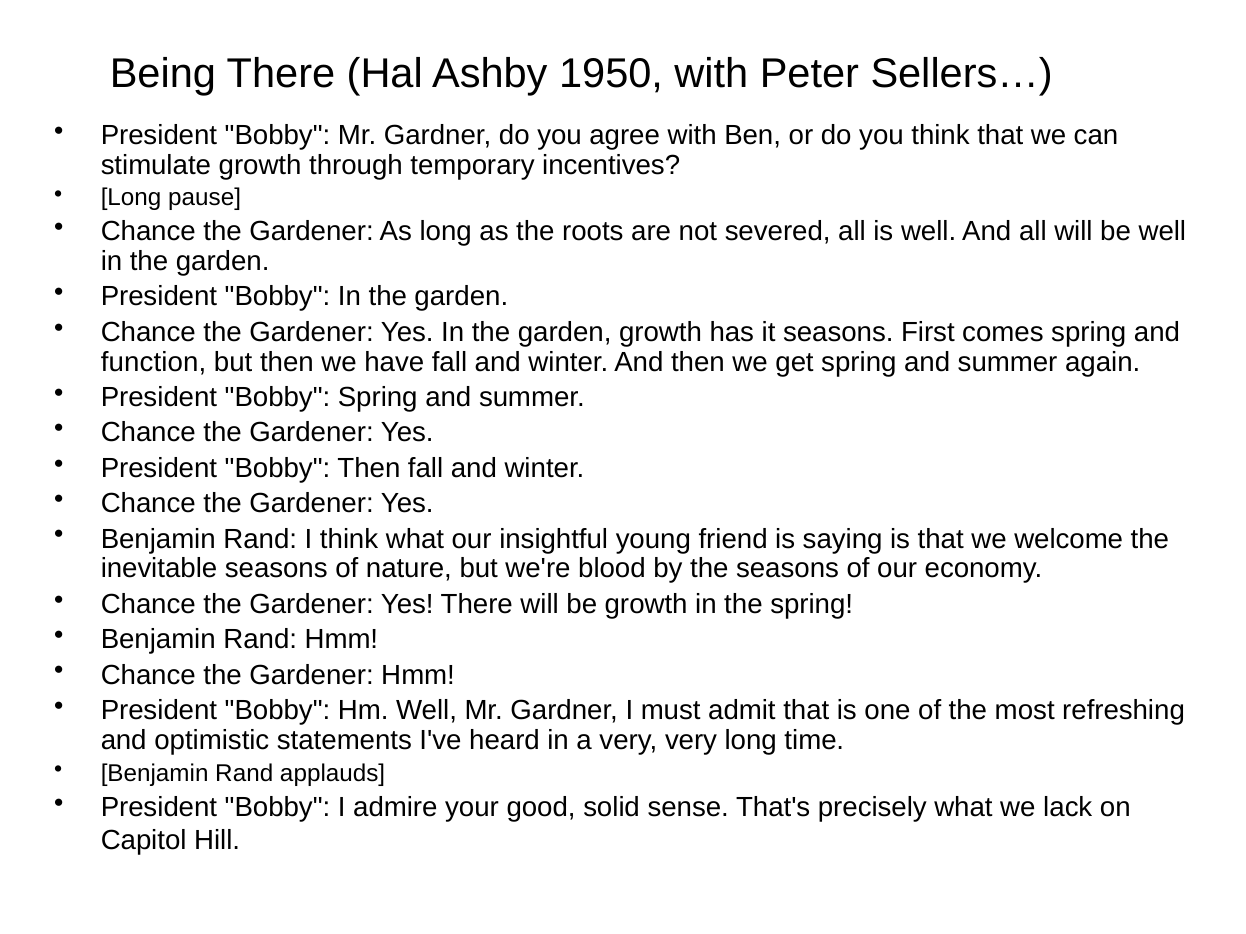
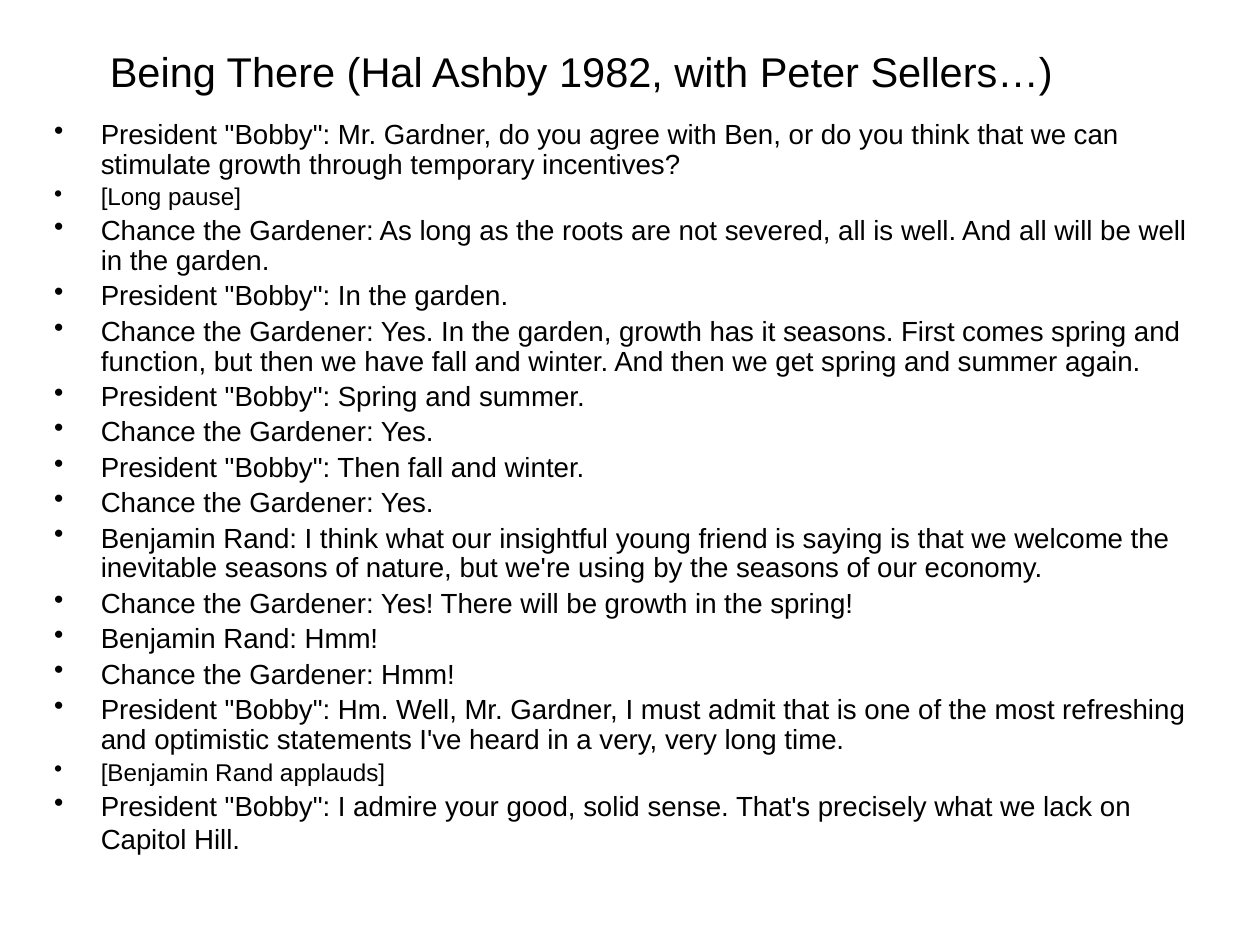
1950: 1950 -> 1982 (611, 74)
blood: blood -> using (612, 569)
